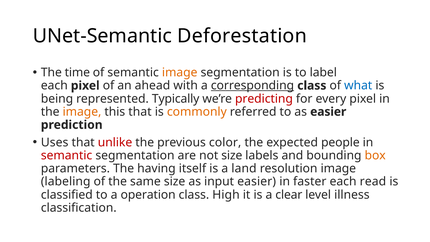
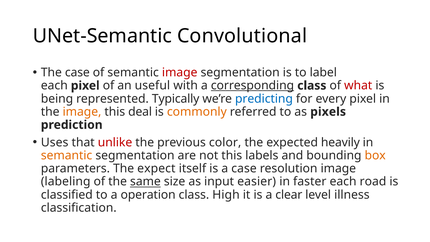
Deforestation: Deforestation -> Convolutional (242, 36)
The time: time -> case (77, 72)
image colour: orange -> red (180, 72)
ahead: ahead -> useful (152, 86)
what colour: blue -> red (358, 86)
predicting colour: red -> blue (264, 99)
this that: that -> deal (140, 112)
as easier: easier -> pixels (328, 112)
people: people -> heavily (340, 142)
semantic colour: red -> orange (67, 155)
not size: size -> this (232, 155)
having: having -> expect (156, 168)
a land: land -> case (244, 168)
same underline: none -> present (145, 182)
read: read -> road (373, 182)
